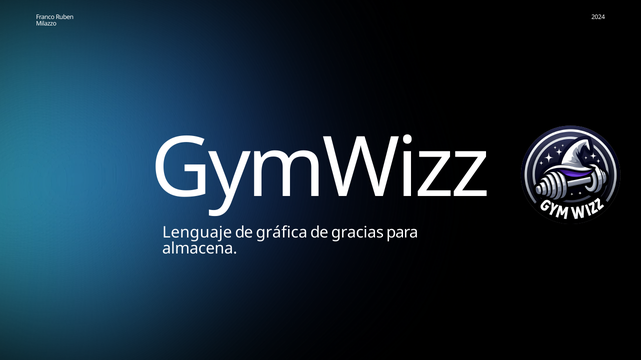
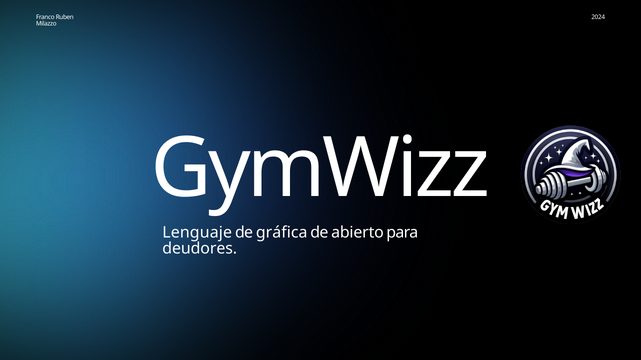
gracias: gracias -> abierto (357, 233)
almacena: almacena -> deudores (200, 249)
